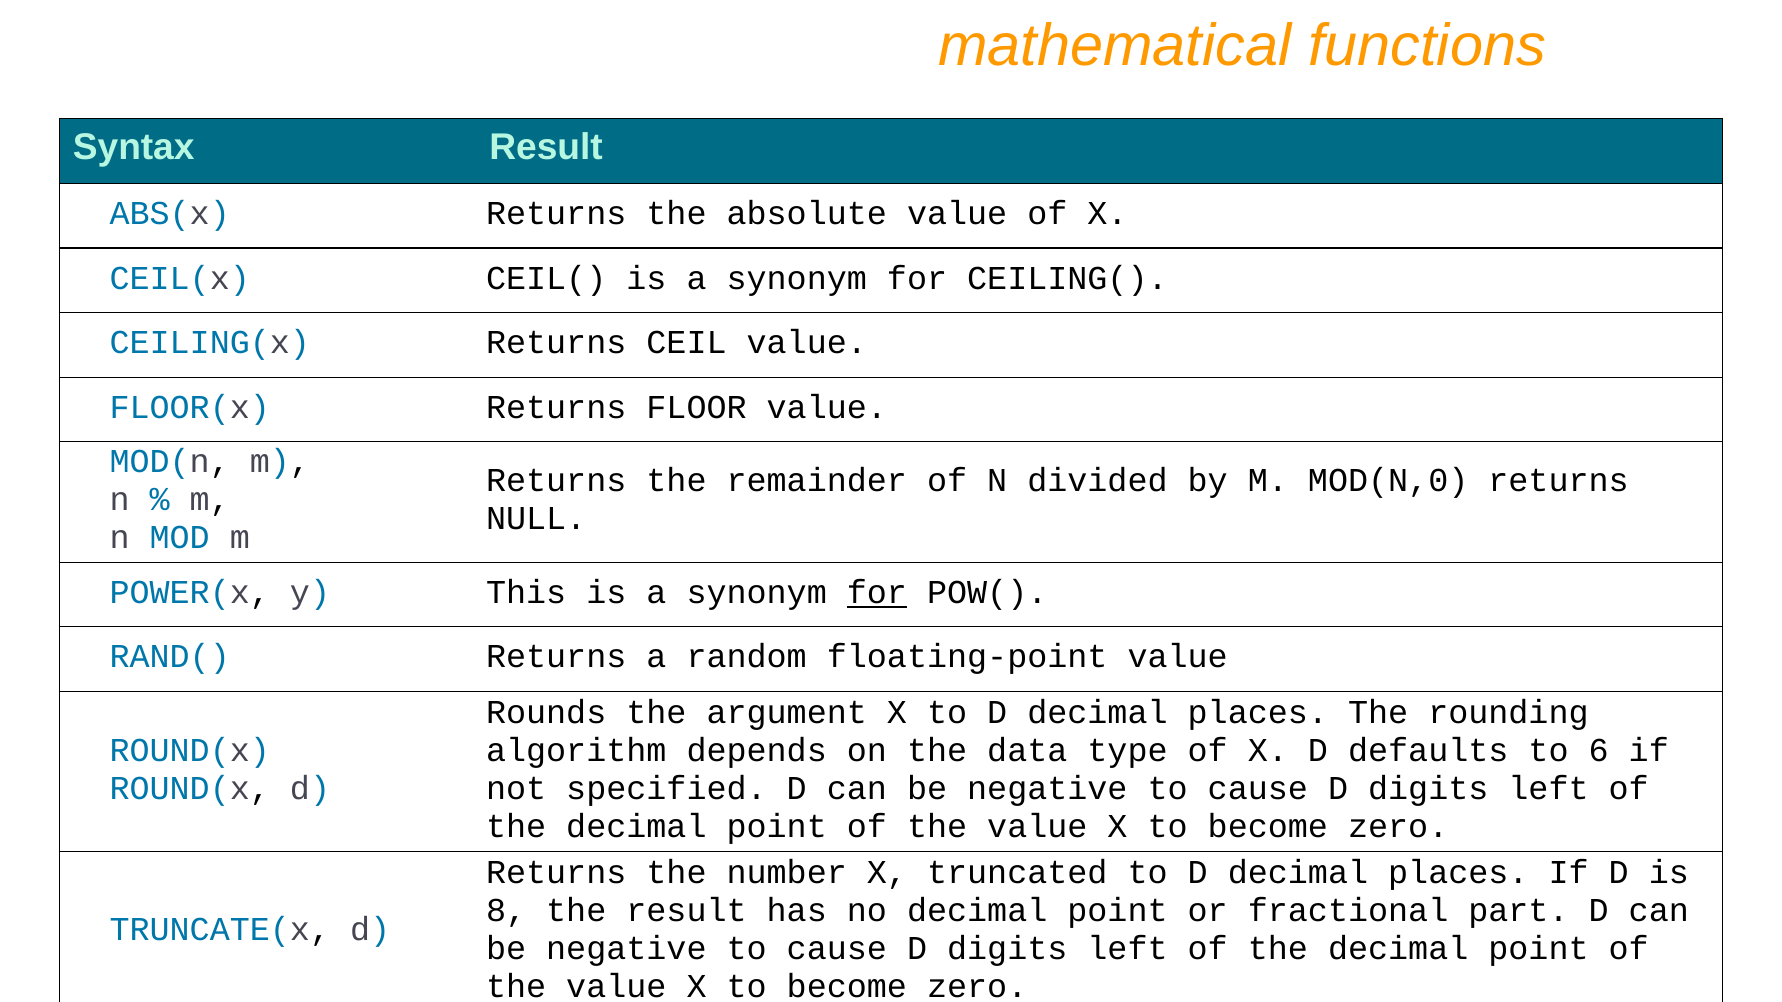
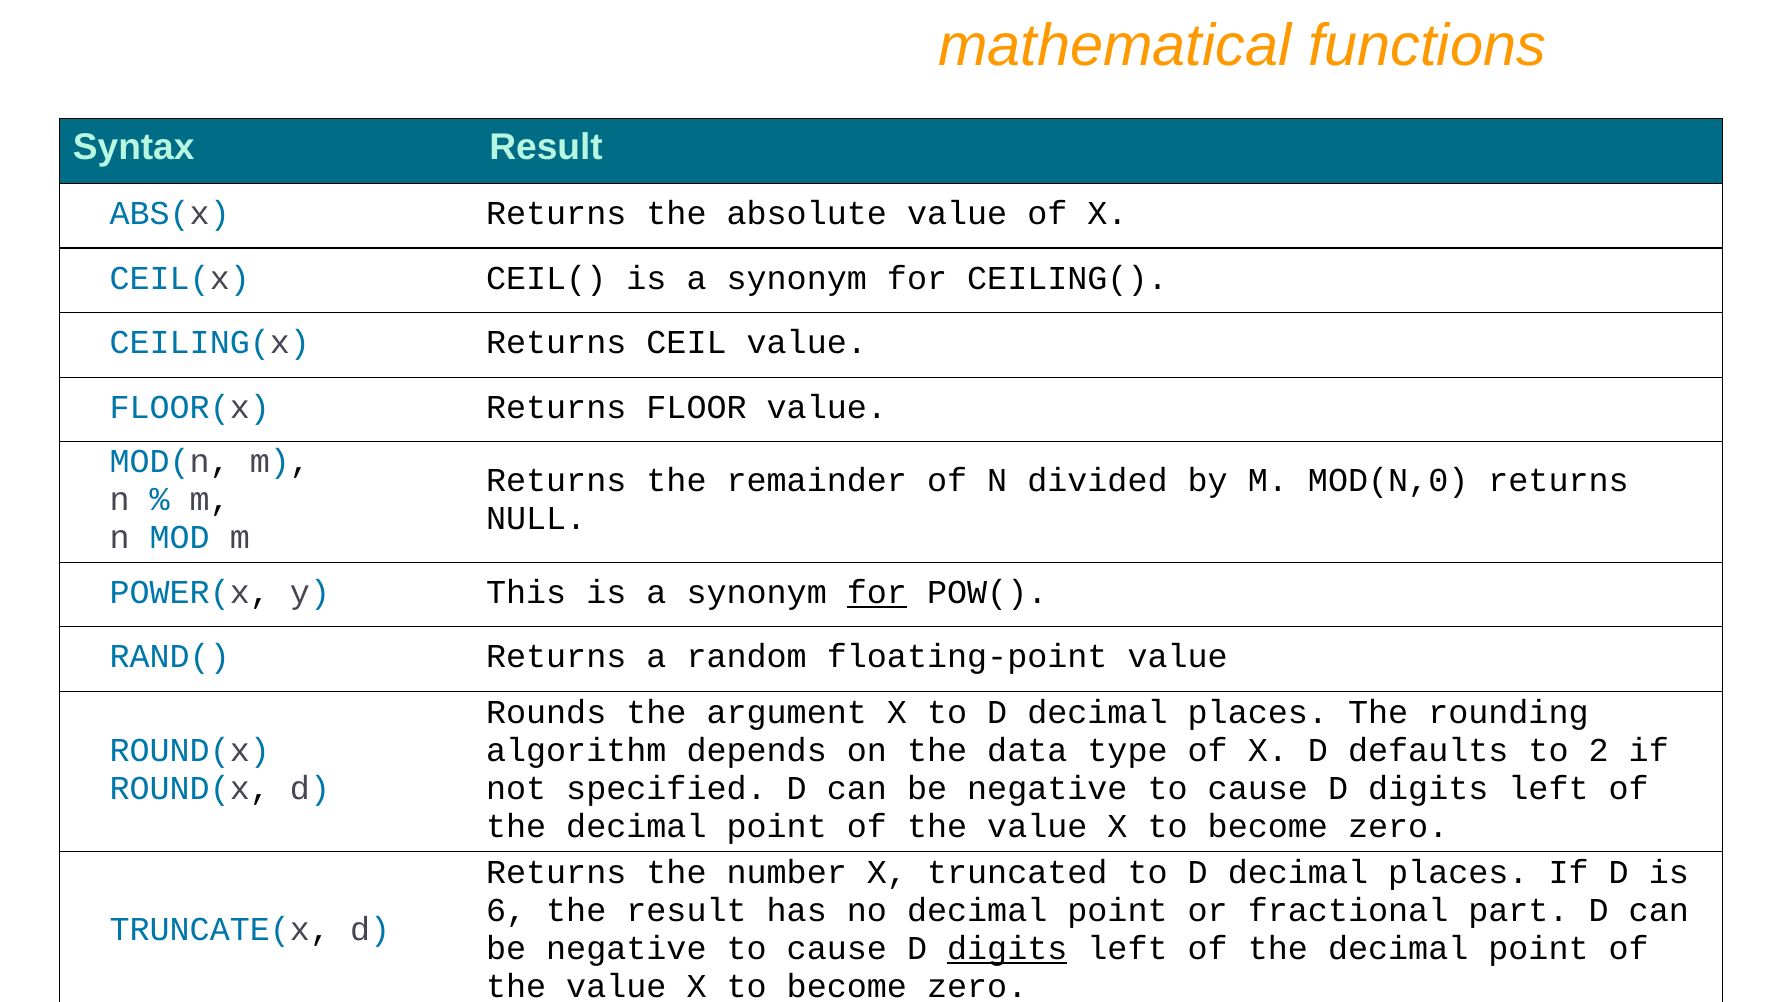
6: 6 -> 2 (1599, 751)
8: 8 -> 6 (506, 911)
digits underline: none -> present (1007, 949)
